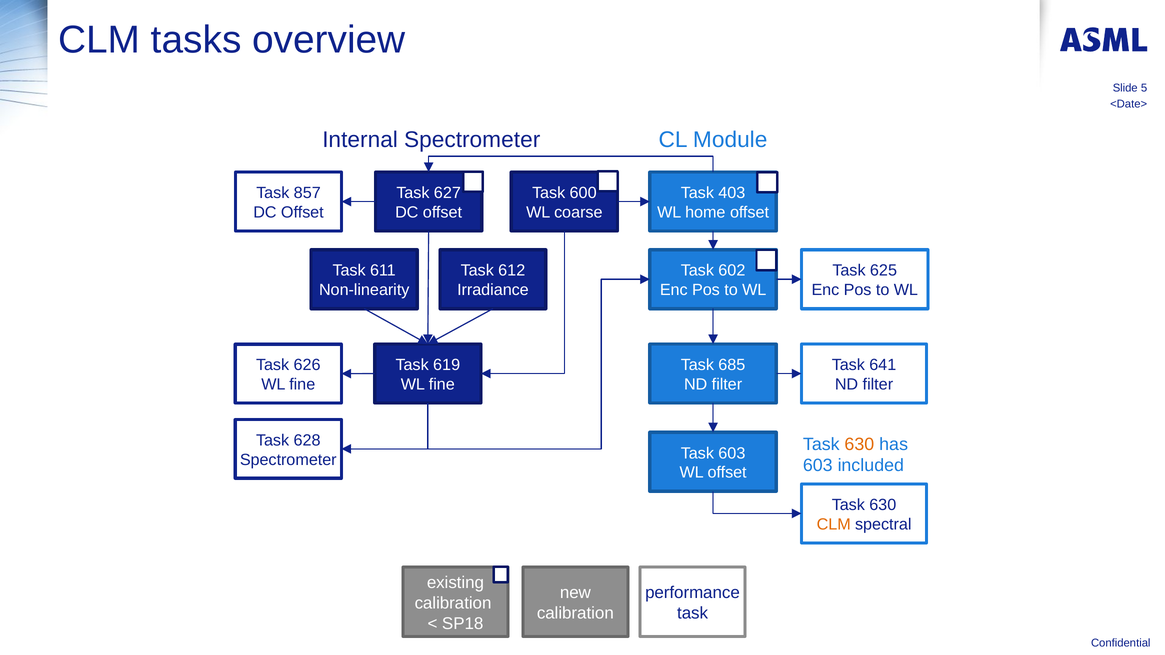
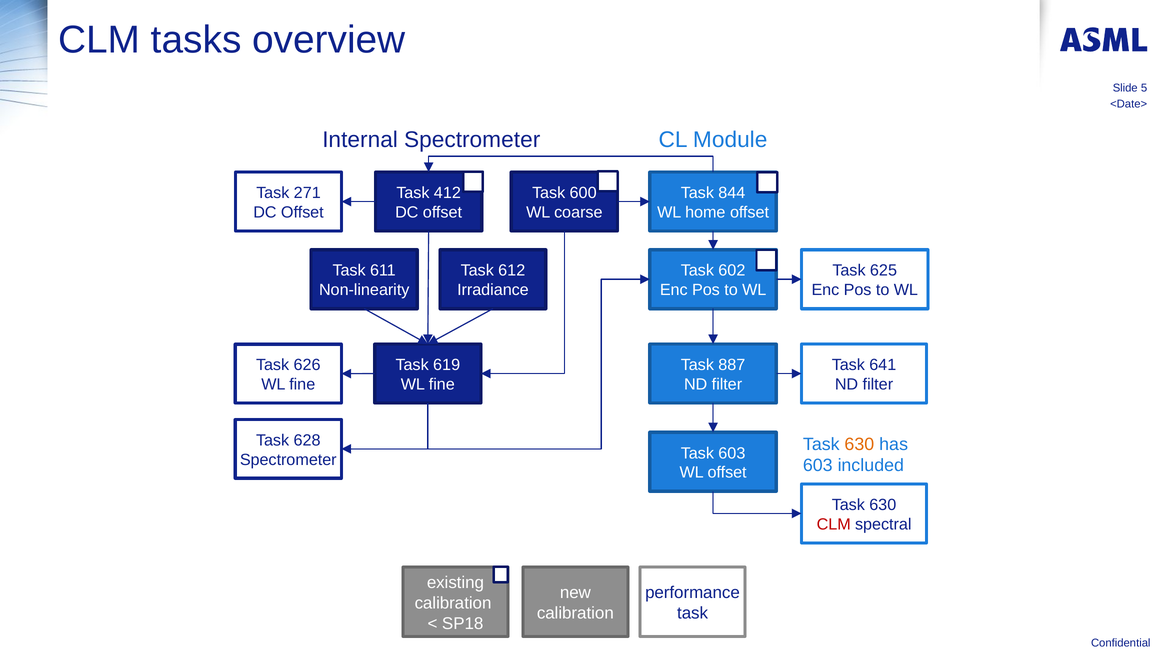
857: 857 -> 271 (307, 193)
627: 627 -> 412 (447, 193)
403: 403 -> 844 (732, 193)
685: 685 -> 887 (732, 365)
CLM colour: orange -> red (834, 525)
